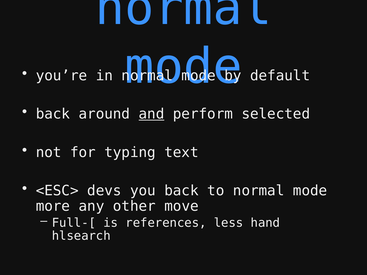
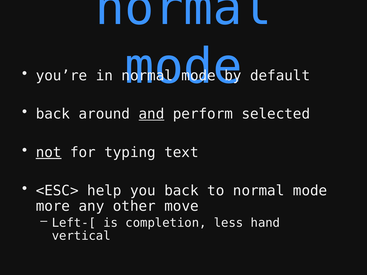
not underline: none -> present (49, 152)
devs: devs -> help (104, 191)
Full-[: Full-[ -> Left-[ (74, 223)
references: references -> completion (166, 223)
hlsearch: hlsearch -> vertical (81, 236)
